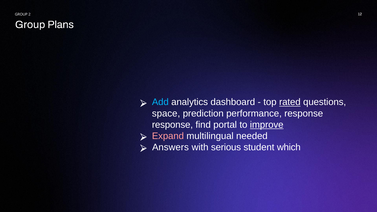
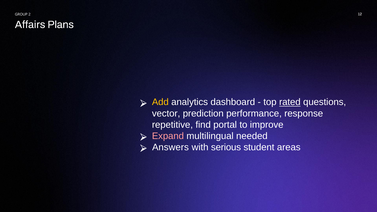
Group: Group -> Affairs (30, 25)
Add colour: light blue -> yellow (160, 102)
space: space -> vector (166, 113)
response: response -> repetitive (172, 125)
improve underline: present -> none (267, 125)
which: which -> areas (289, 147)
